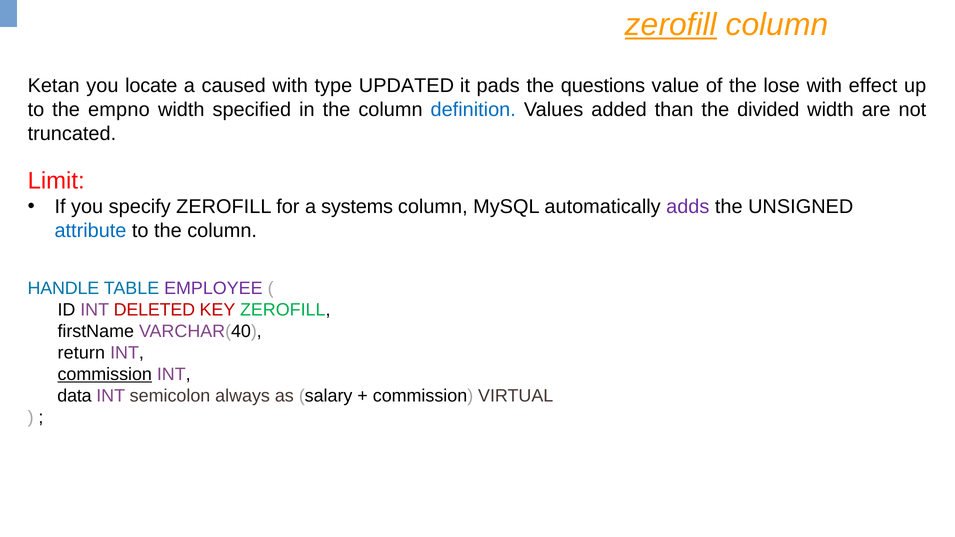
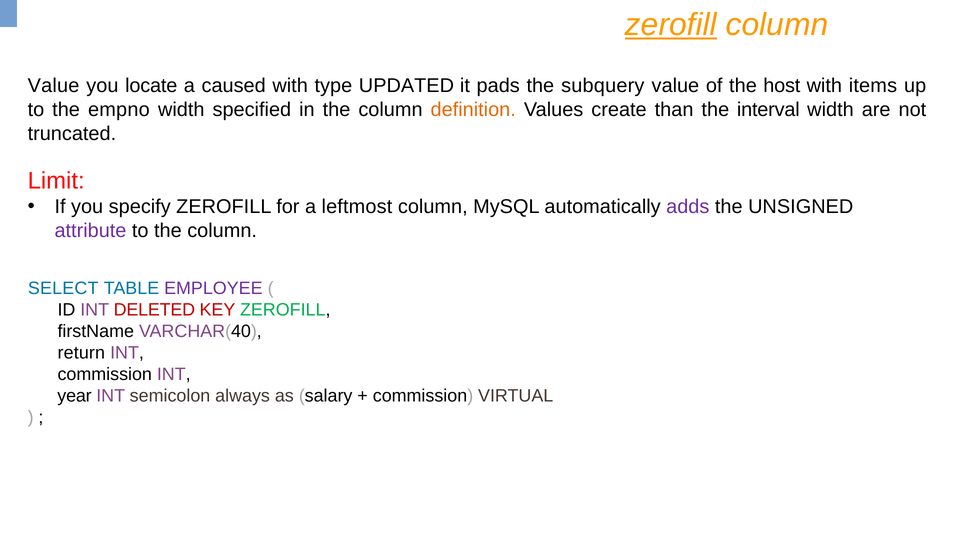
Ketan: Ketan -> Value (54, 86)
questions: questions -> subquery (603, 86)
lose: lose -> host (782, 86)
effect: effect -> items (873, 86)
definition colour: blue -> orange (473, 110)
added: added -> create (619, 110)
divided: divided -> interval (768, 110)
systems: systems -> leftmost (357, 207)
attribute colour: blue -> purple (90, 231)
HANDLE: HANDLE -> SELECT (63, 289)
commission underline: present -> none (105, 374)
data: data -> year (75, 396)
